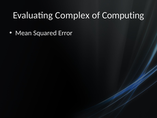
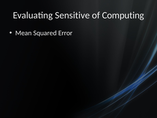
Complex: Complex -> Sensitive (72, 15)
